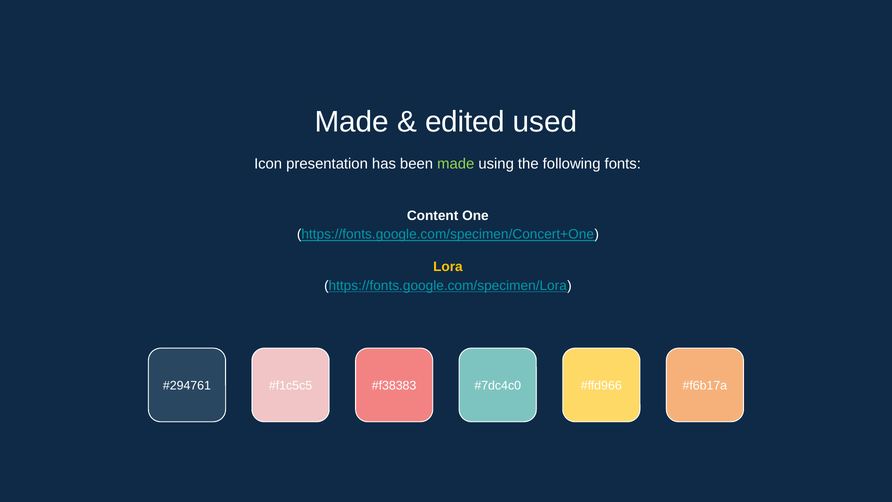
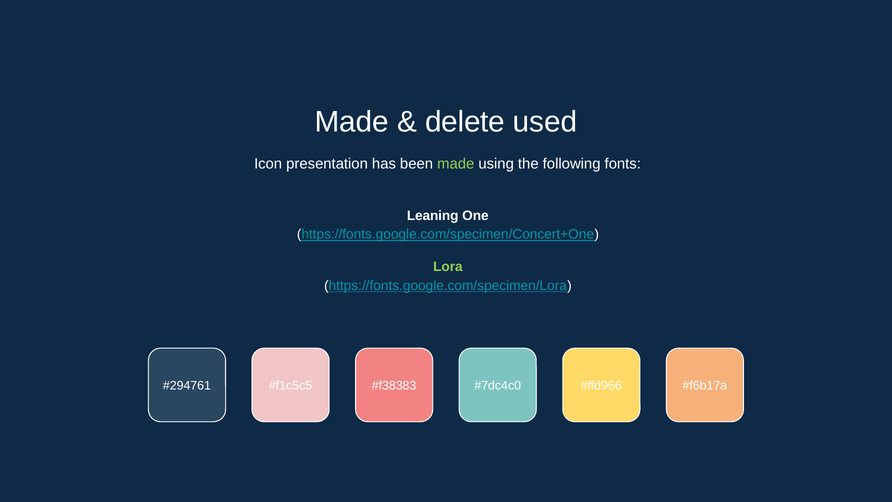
edited: edited -> delete (465, 122)
Content: Content -> Leaning (433, 216)
Lora colour: yellow -> light green (448, 267)
